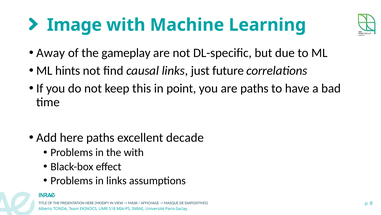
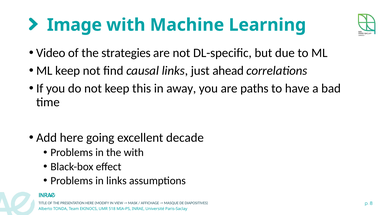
Away: Away -> Video (51, 53)
gameplay: gameplay -> strategies (126, 53)
ML hints: hints -> keep (68, 70)
future: future -> ahead (228, 70)
point: point -> away (181, 88)
here paths: paths -> going (100, 137)
